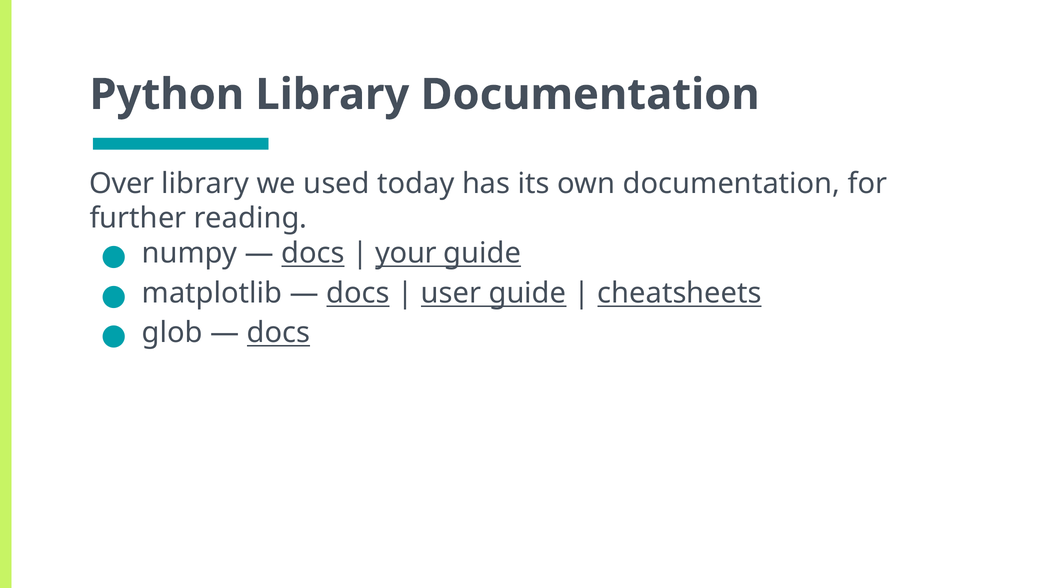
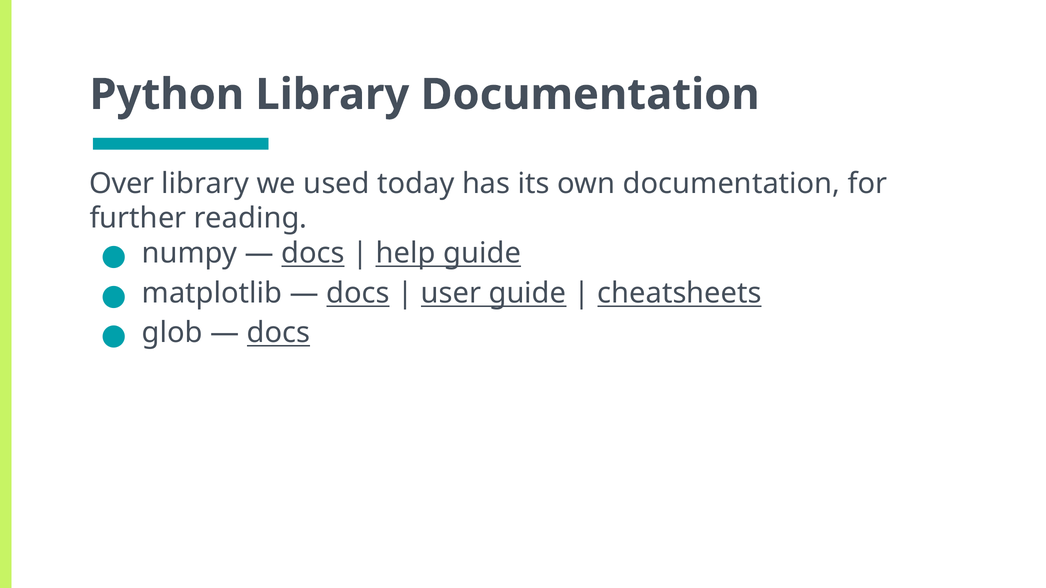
your: your -> help (406, 253)
